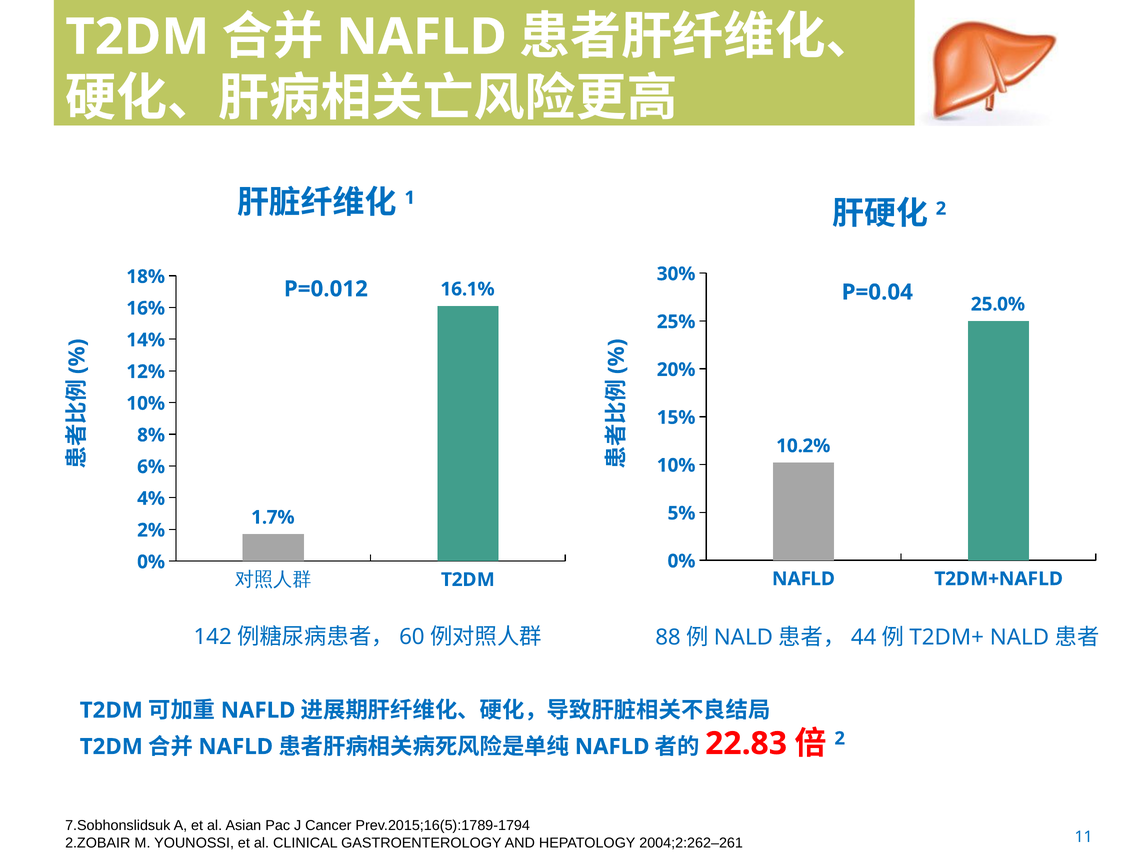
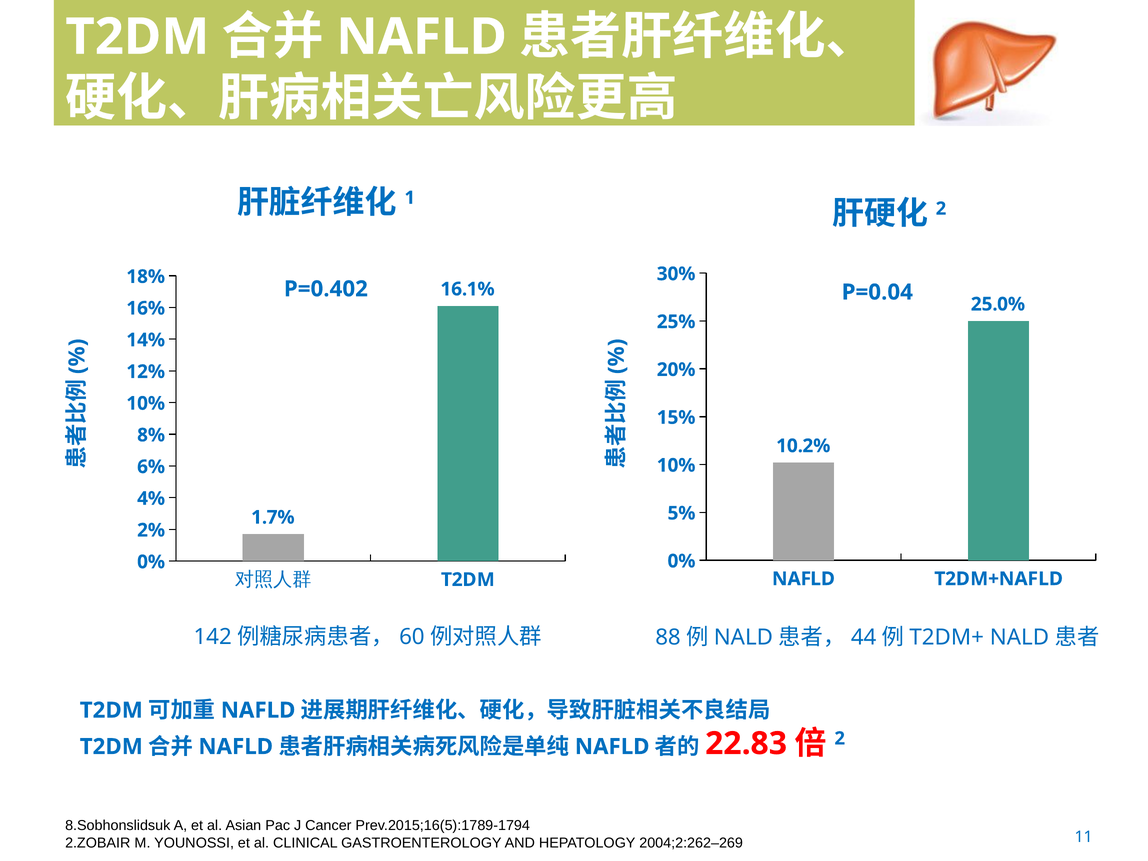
P=0.012: P=0.012 -> P=0.402 (326, 289)
7.Sobhonslidsuk: 7.Sobhonslidsuk -> 8.Sobhonslidsuk (118, 826)
2004;2:262–261: 2004;2:262–261 -> 2004;2:262–269 (691, 843)
